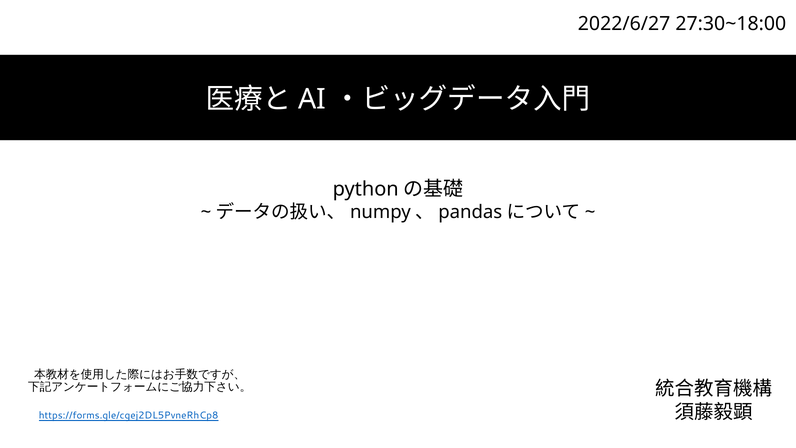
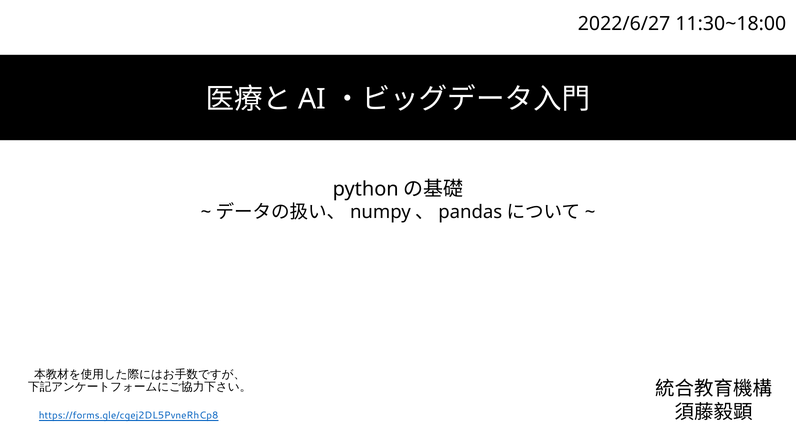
27:30~18:00: 27:30~18:00 -> 11:30~18:00 (731, 24)
